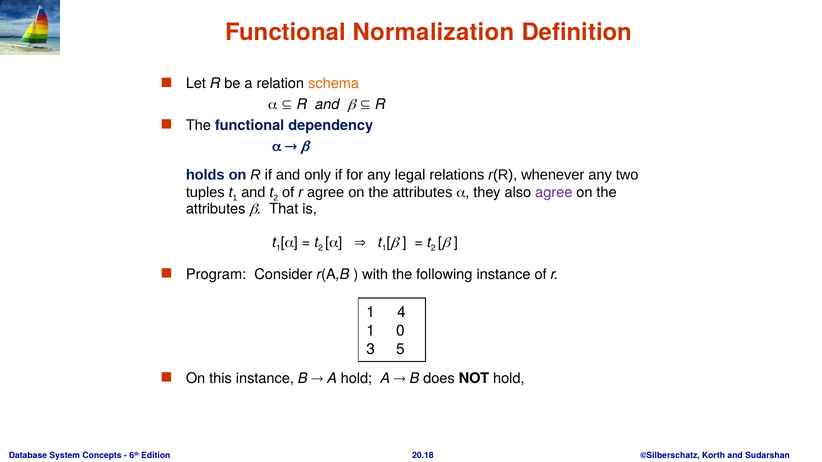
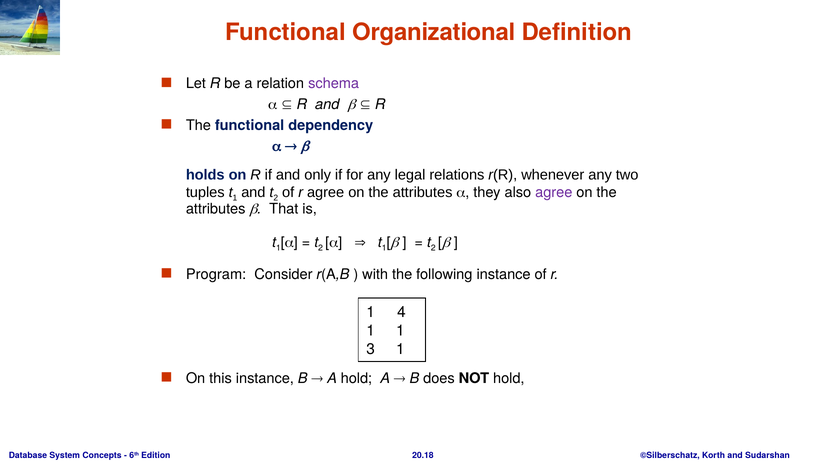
Normalization: Normalization -> Organizational (434, 32)
schema colour: orange -> purple (334, 84)
1 0: 0 -> 1 (400, 331)
3 5: 5 -> 1 (400, 350)
